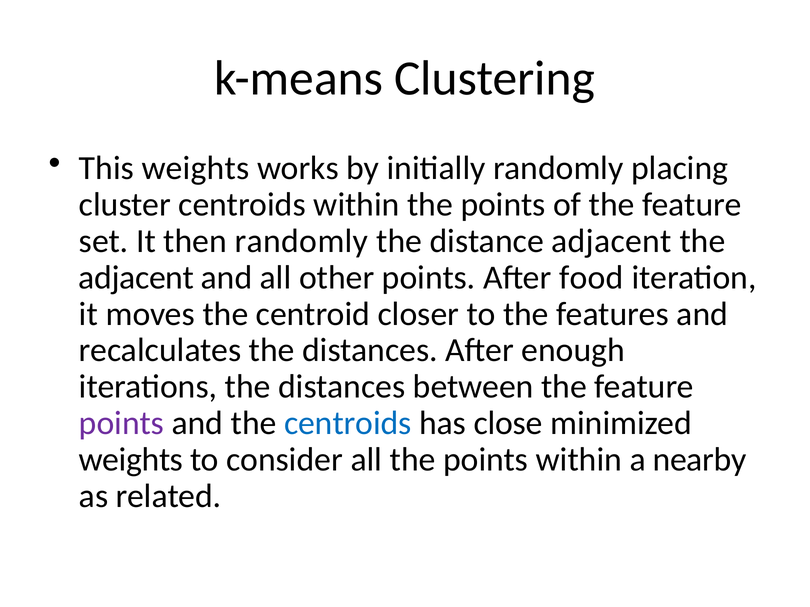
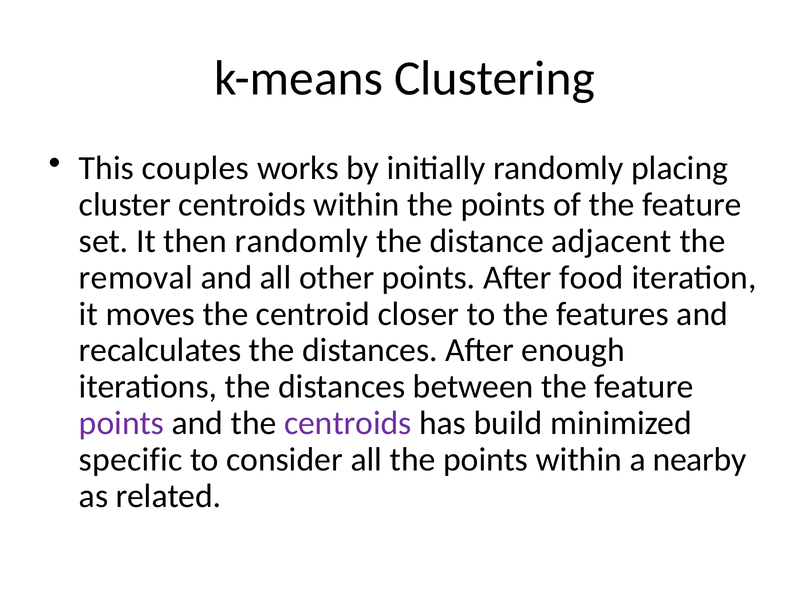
This weights: weights -> couples (195, 168)
adjacent: adjacent -> removal (136, 278)
centroids colour: blue -> purple (348, 424)
close: close -> build (508, 424)
weights: weights -> specific (131, 460)
